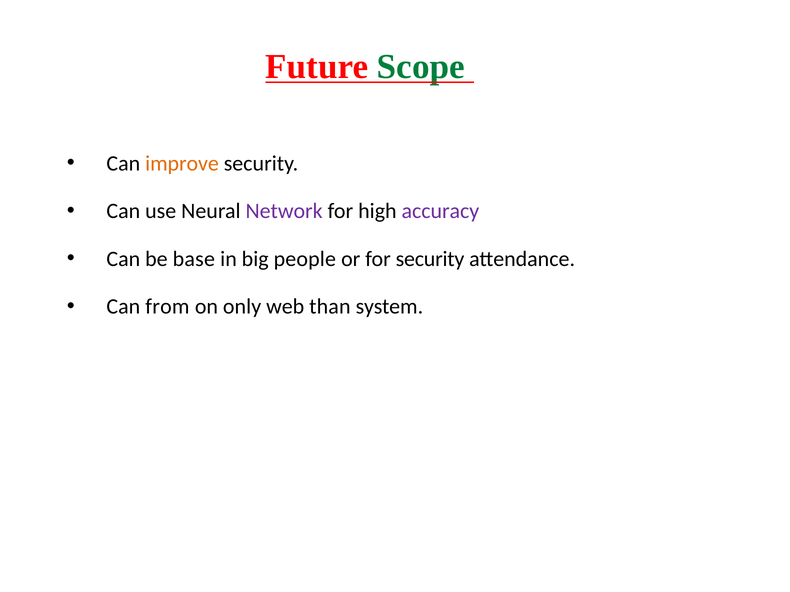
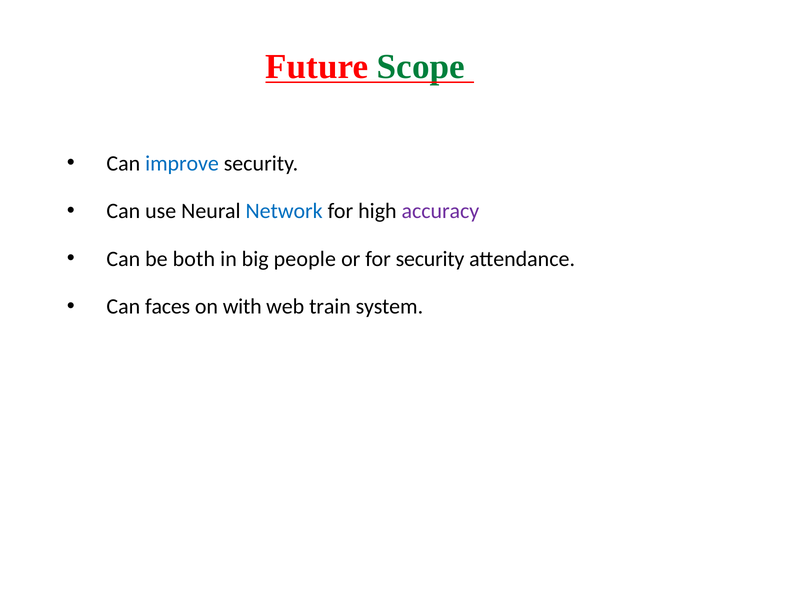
improve colour: orange -> blue (182, 163)
Network colour: purple -> blue (284, 211)
base: base -> both (194, 259)
from: from -> faces (168, 307)
only: only -> with (242, 307)
than: than -> train (330, 307)
